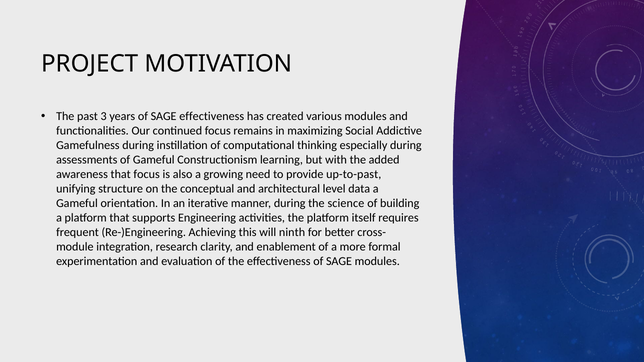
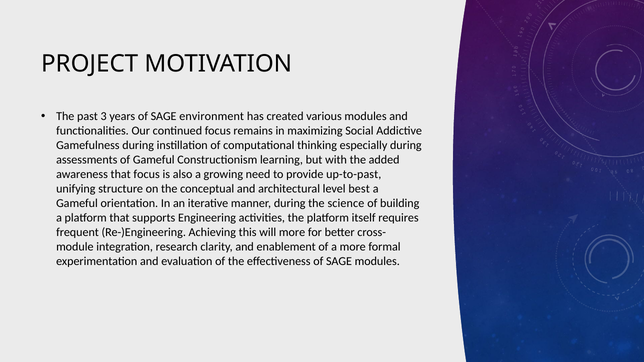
SAGE effectiveness: effectiveness -> environment (212, 116)
data: data -> best (359, 189)
will ninth: ninth -> more (292, 232)
